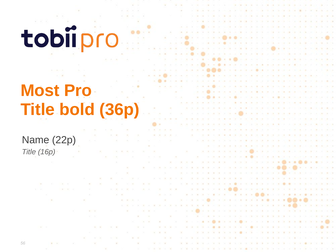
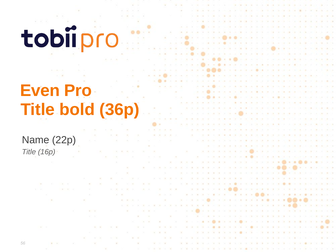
Most: Most -> Even (40, 90)
